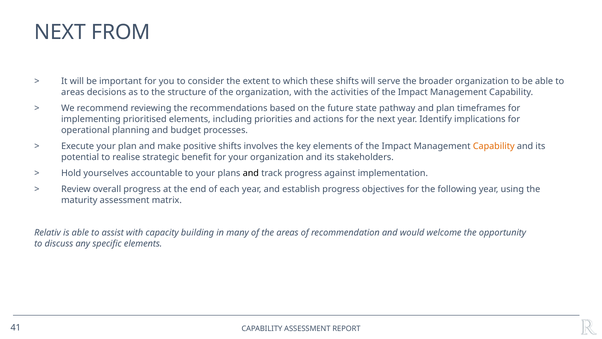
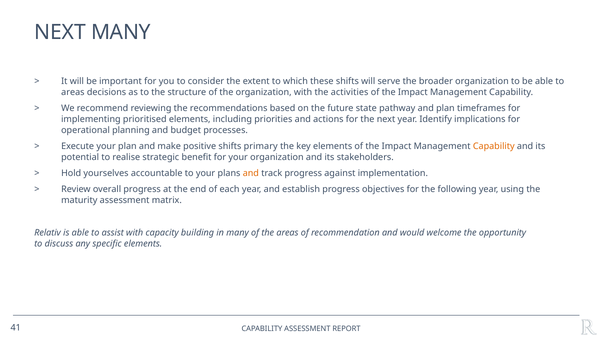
NEXT FROM: FROM -> MANY (121, 32)
involves: involves -> primary (261, 146)
and colour: black -> orange (251, 173)
